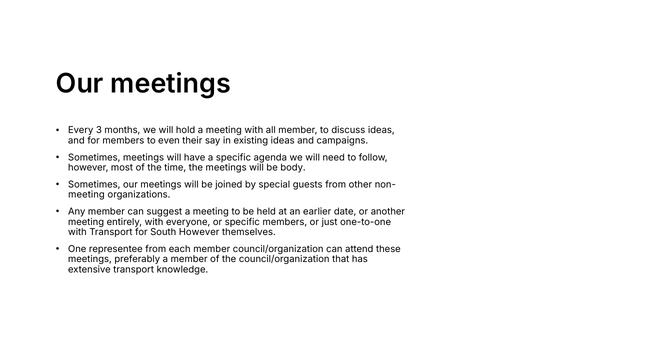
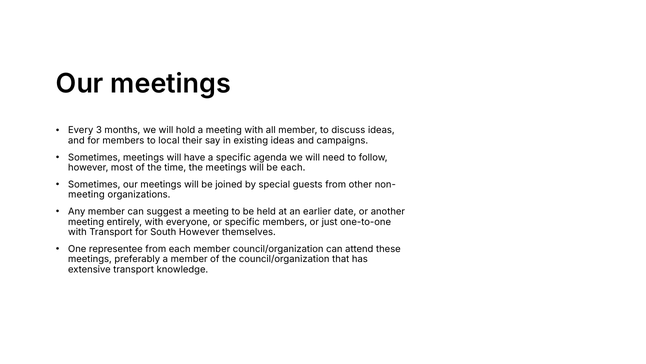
even: even -> local (169, 140)
be body: body -> each (293, 167)
